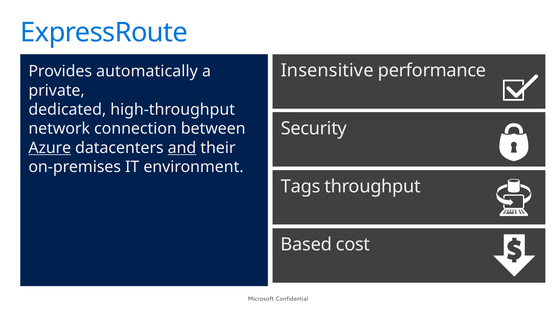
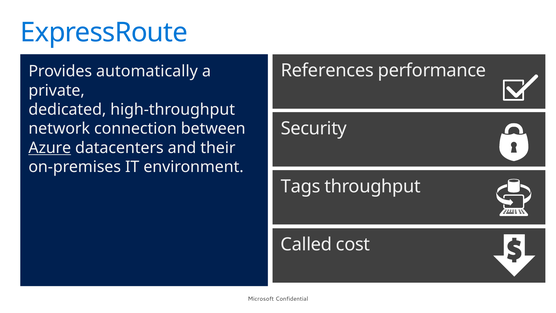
Insensitive: Insensitive -> References (327, 71)
and underline: present -> none (182, 148)
Based: Based -> Called (306, 244)
